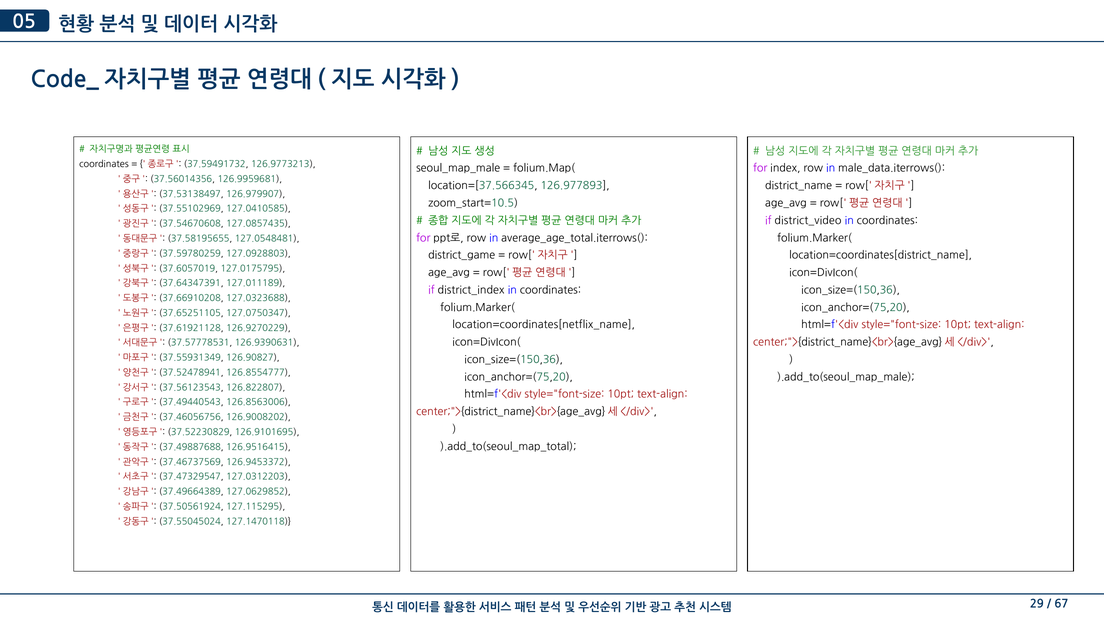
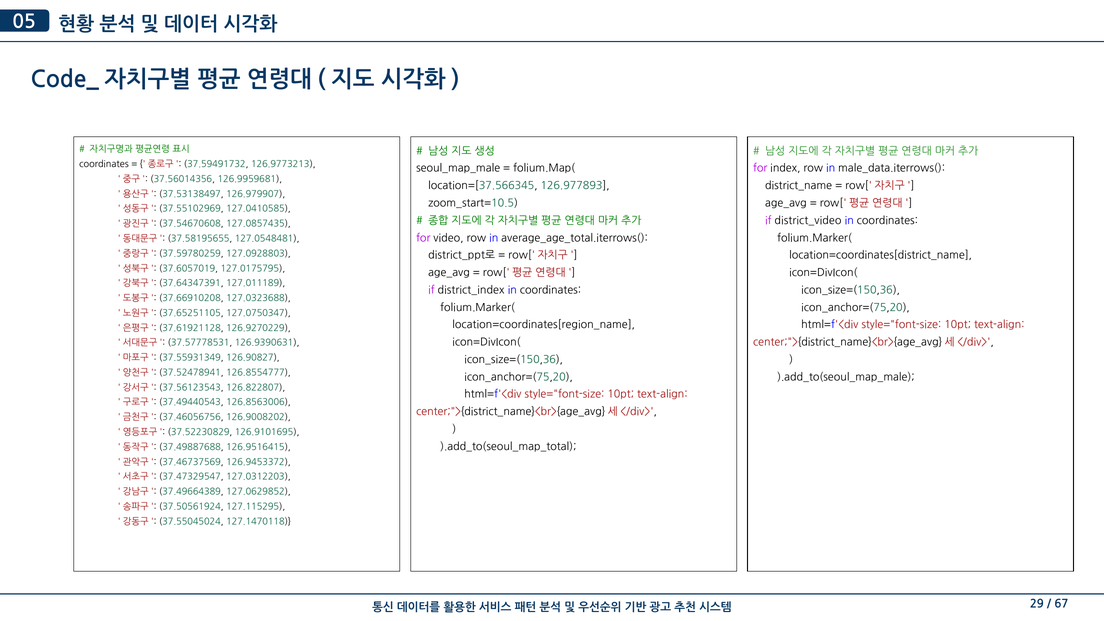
ppt로: ppt로 -> video (448, 238)
district_game: district_game -> district_ppt로 (462, 255)
location=coordinates[netflix_name: location=coordinates[netflix_name -> location=coordinates[region_name (544, 325)
